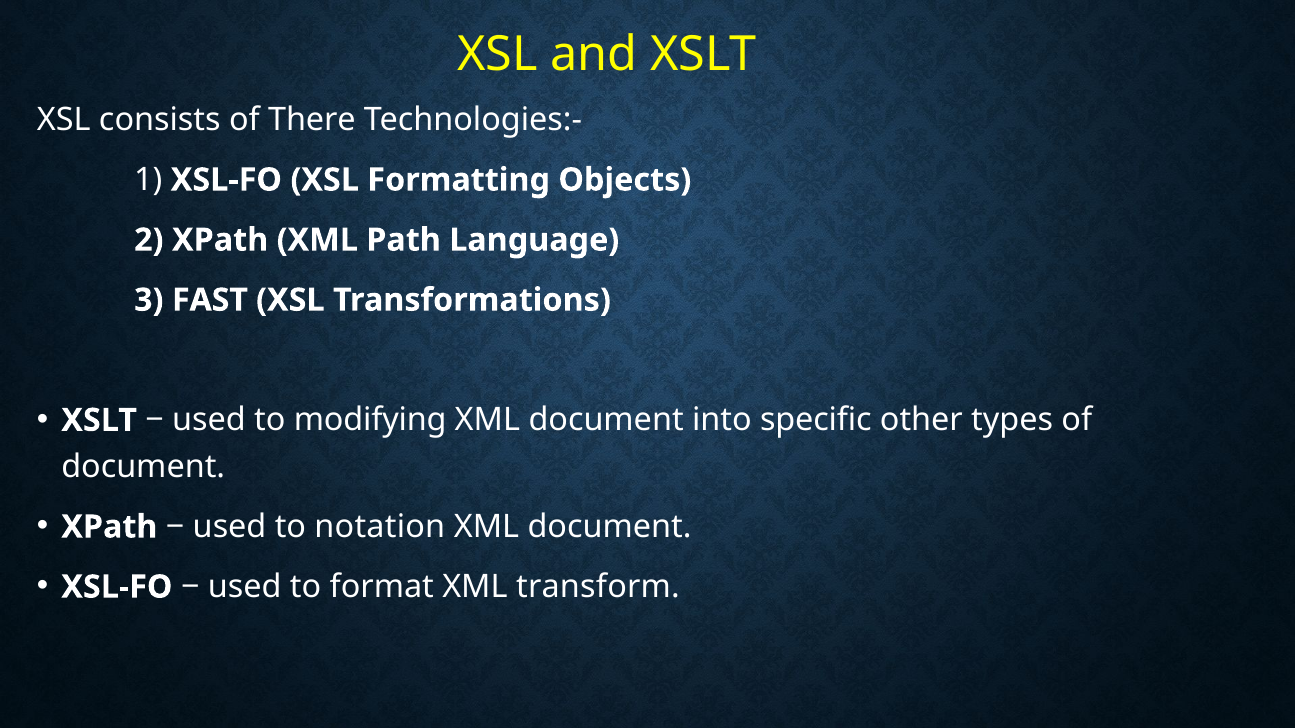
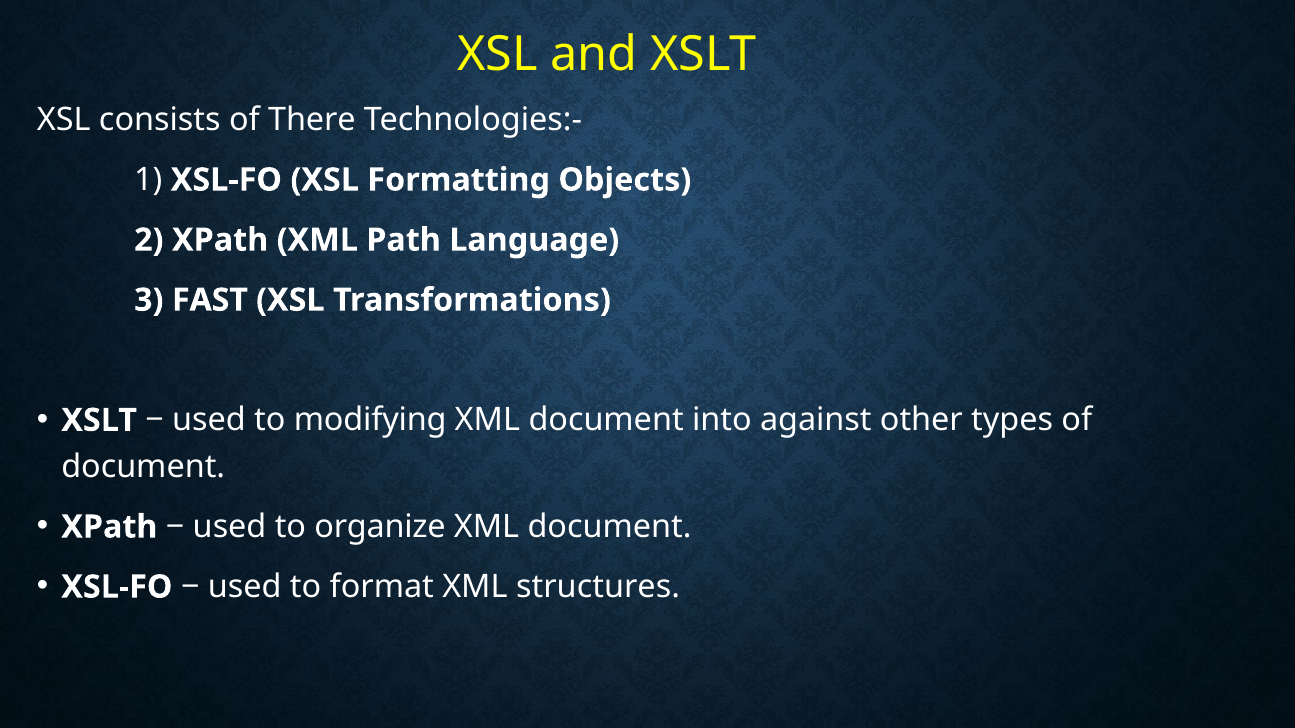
specific: specific -> against (816, 420)
notation: notation -> organize (380, 527)
transform: transform -> structures (598, 587)
